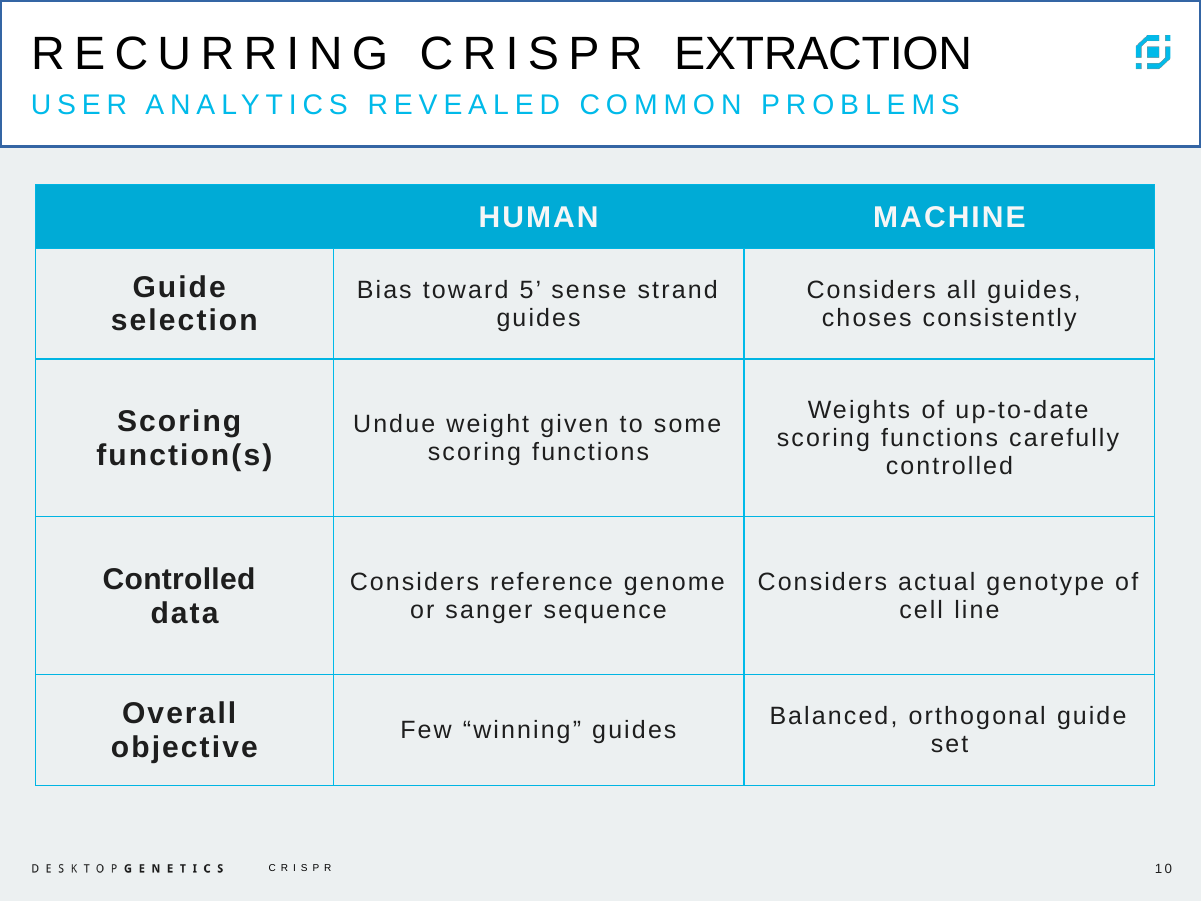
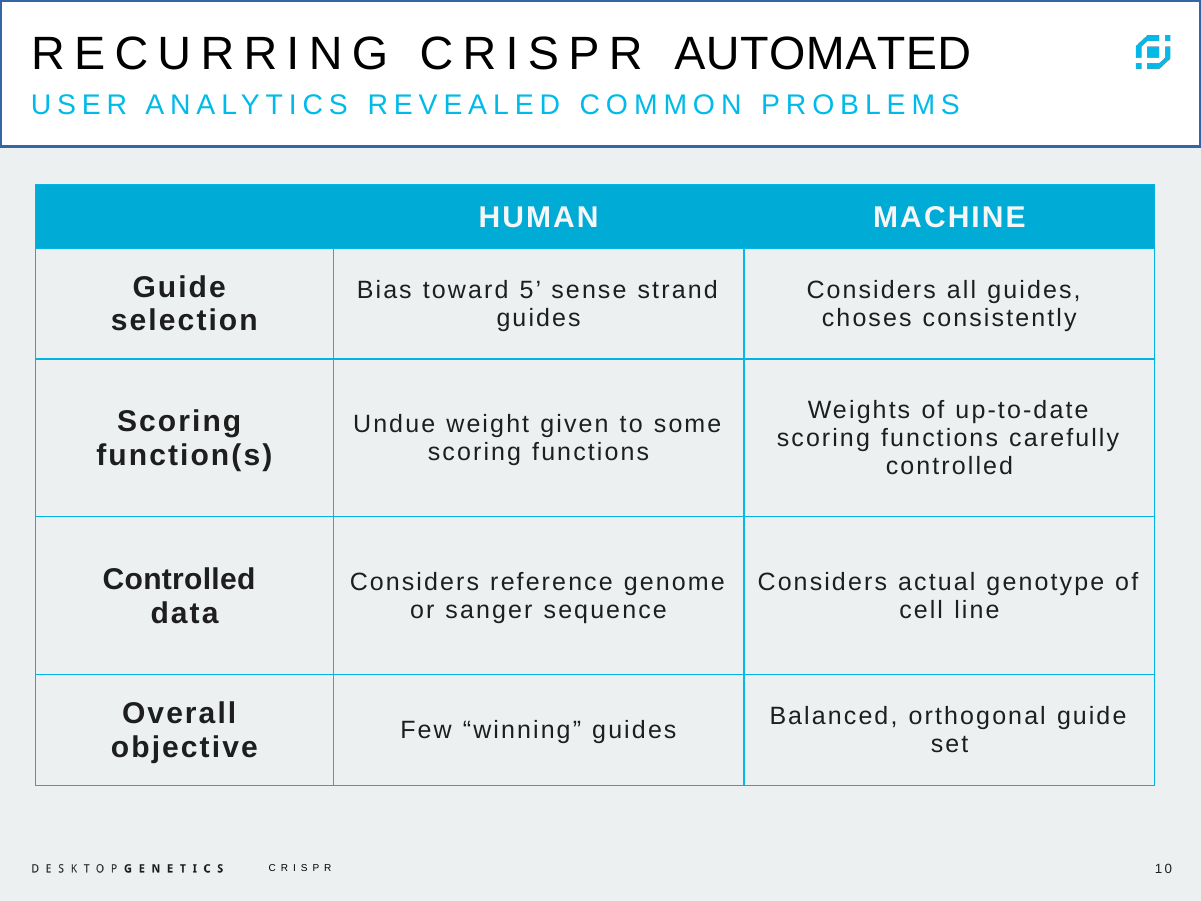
EXTRACTION: EXTRACTION -> AUTOMATED (823, 54)
